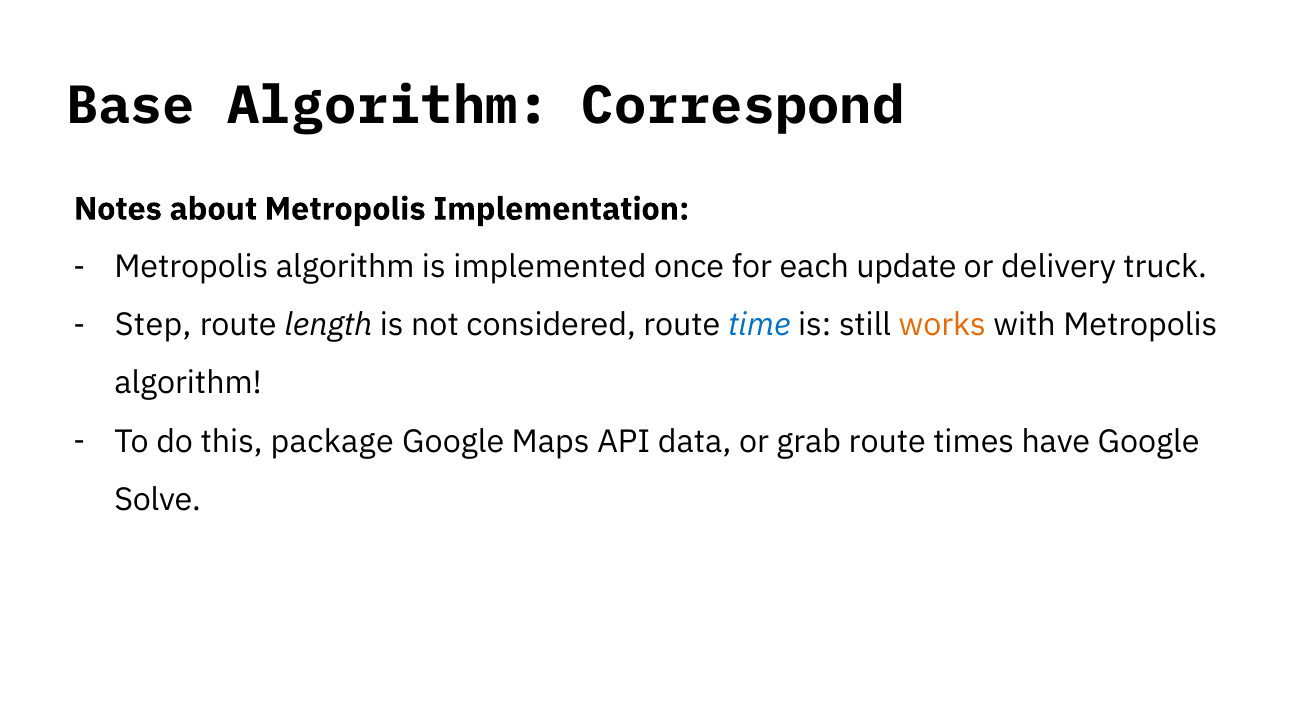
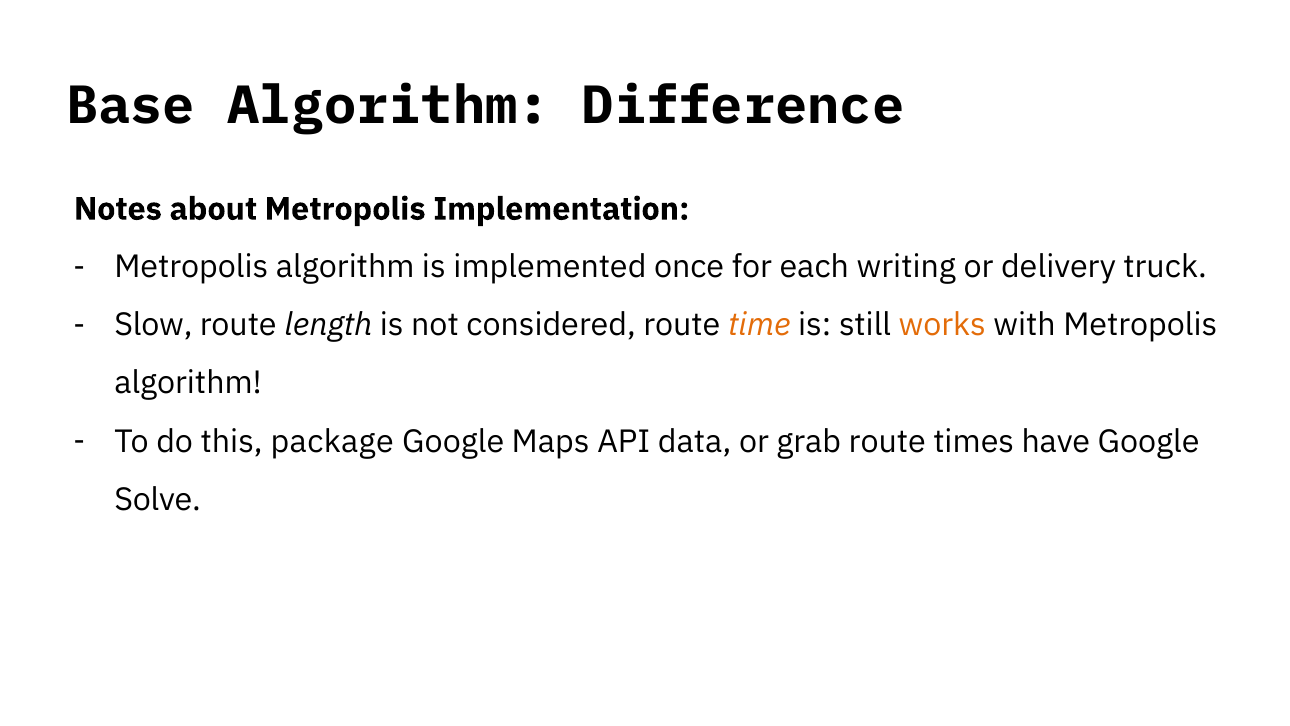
Correspond: Correspond -> Difference (743, 106)
update: update -> writing (906, 267)
Step: Step -> Slow (153, 325)
time colour: blue -> orange (759, 325)
